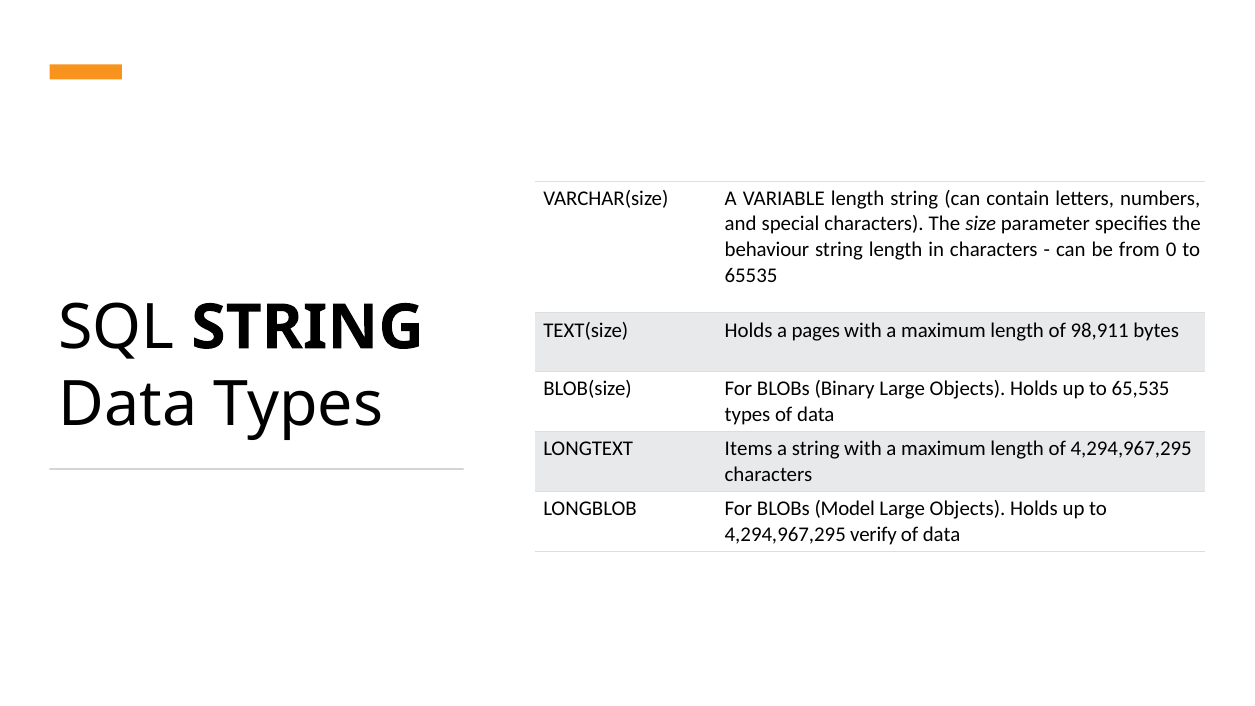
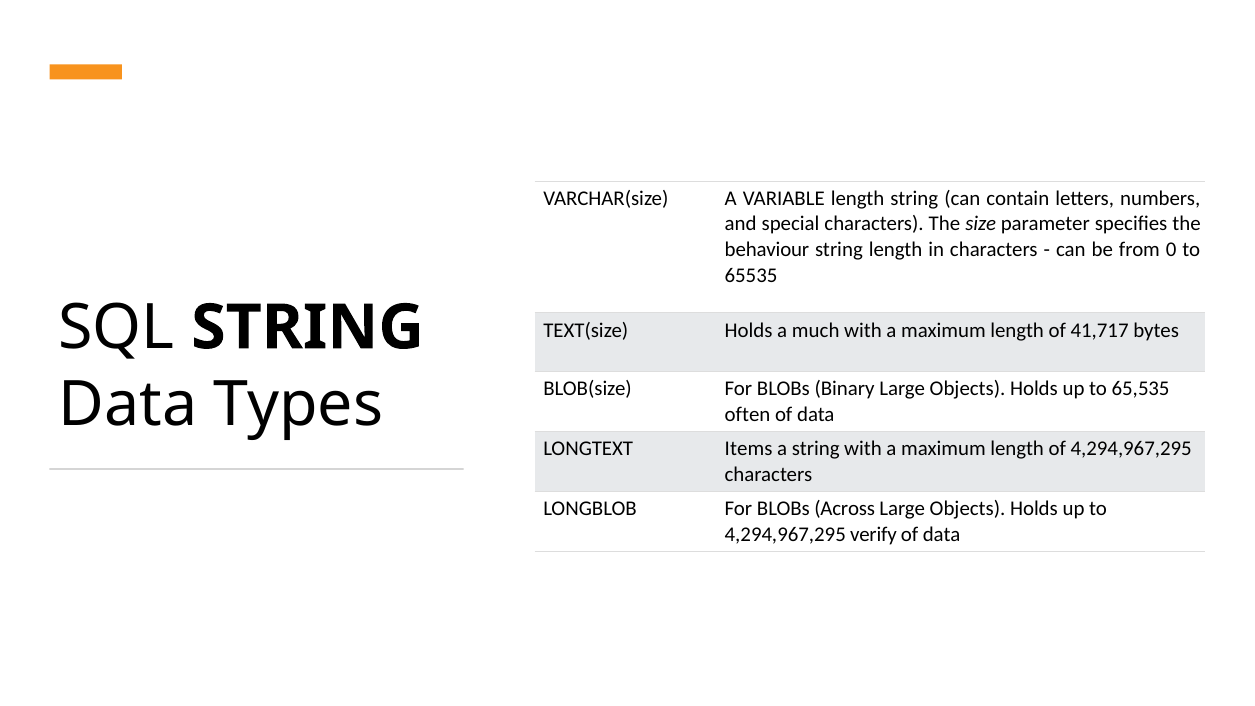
pages: pages -> much (816, 330)
98,911: 98,911 -> 41,717 (1100, 330)
types: types -> often (748, 415)
Model: Model -> Across (845, 509)
